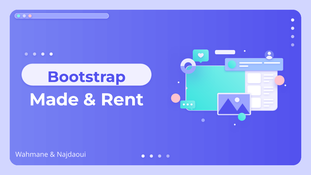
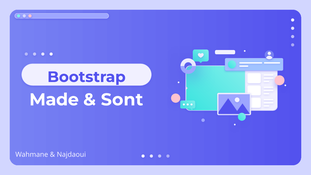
Rent: Rent -> Sont (122, 100)
